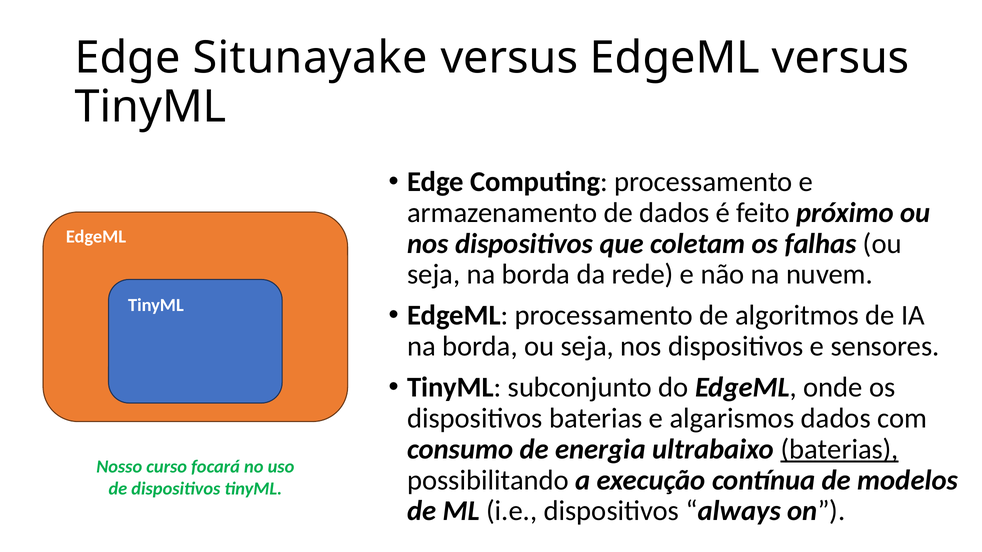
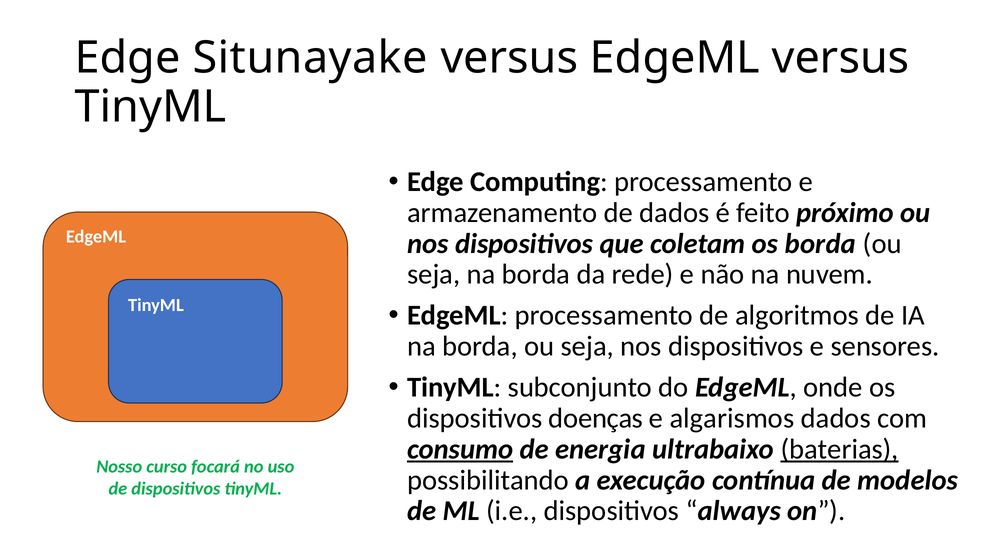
os falhas: falhas -> borda (820, 244)
dispositivos baterias: baterias -> doenças (596, 419)
consumo underline: none -> present (460, 450)
